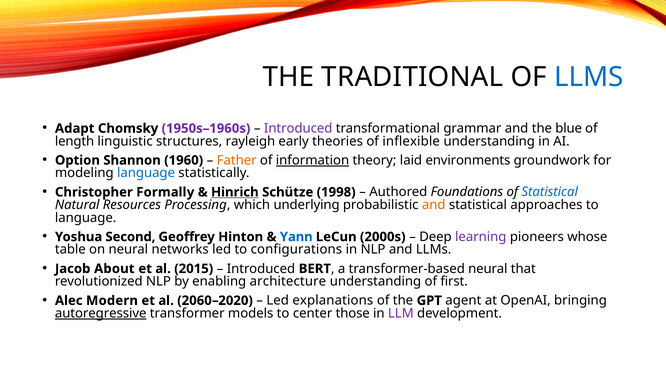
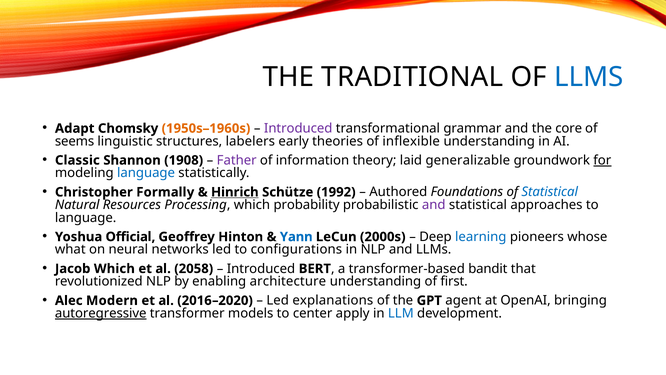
1950s–1960s colour: purple -> orange (206, 128)
blue: blue -> core (569, 128)
length: length -> seems (75, 141)
rayleigh: rayleigh -> labelers (250, 141)
Option: Option -> Classic (77, 160)
1960: 1960 -> 1908 (184, 160)
Father colour: orange -> purple (237, 160)
information underline: present -> none (313, 160)
environments: environments -> generalizable (468, 160)
for underline: none -> present (602, 160)
1998: 1998 -> 1992 (336, 192)
underlying: underlying -> probability (307, 205)
and colour: orange -> purple (434, 205)
Second: Second -> Official (130, 237)
learning colour: purple -> blue (481, 237)
table: table -> what (70, 249)
Jacob About: About -> Which (114, 268)
2015: 2015 -> 2058 (194, 268)
transformer-based neural: neural -> bandit (488, 268)
2060–2020: 2060–2020 -> 2016–2020 (215, 300)
those: those -> apply (353, 313)
LLM colour: purple -> blue (401, 313)
